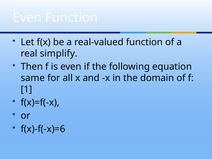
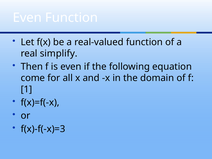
same: same -> come (33, 78)
f(x)-f(-x)=6: f(x)-f(-x)=6 -> f(x)-f(-x)=3 (43, 129)
